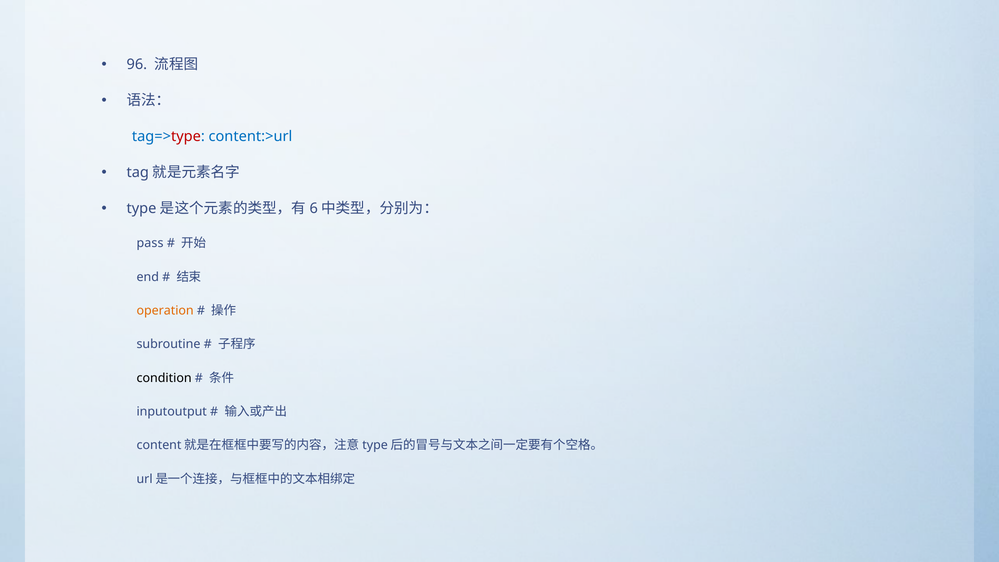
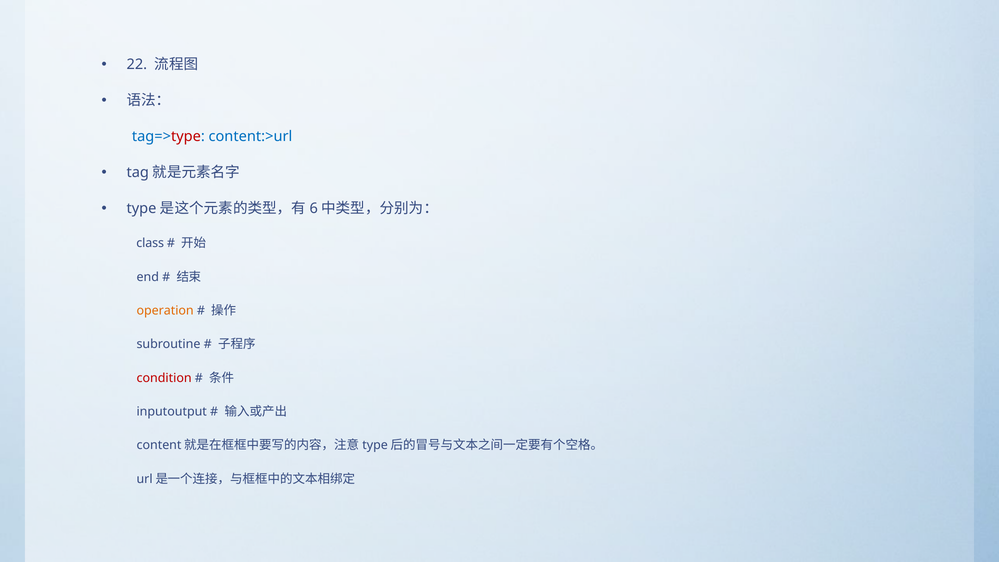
96: 96 -> 22 (137, 64)
pass: pass -> class (150, 243)
condition colour: black -> red (164, 378)
